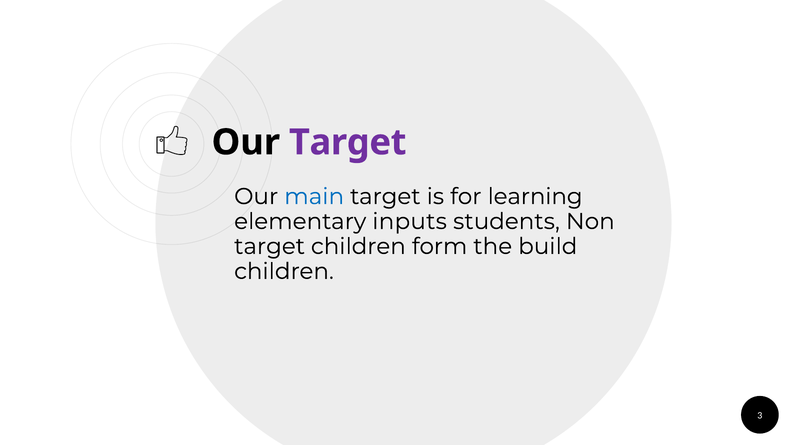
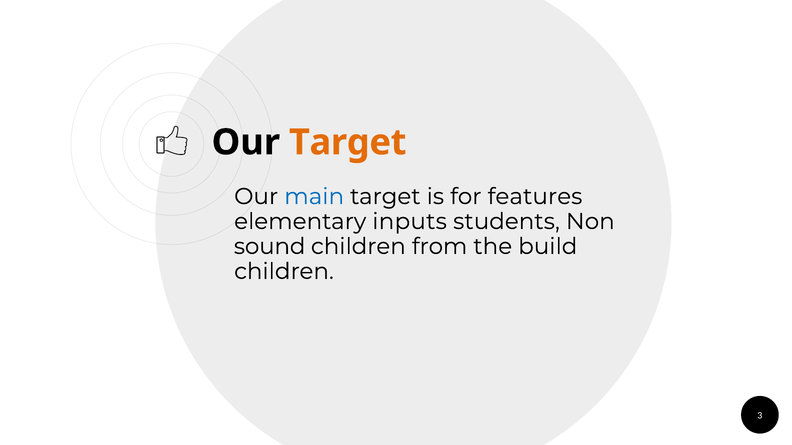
Target colour: purple -> orange (348, 143)
learning: learning -> features (535, 197)
target: target -> sound (270, 247)
form: form -> from (440, 247)
